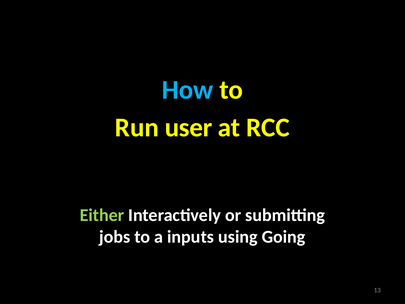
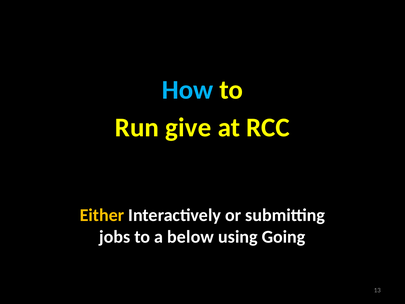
user: user -> give (188, 128)
Either colour: light green -> yellow (102, 215)
inputs: inputs -> below (191, 237)
